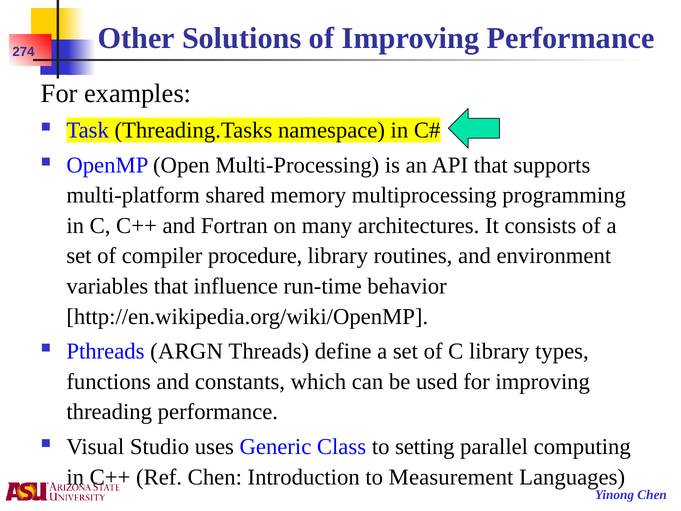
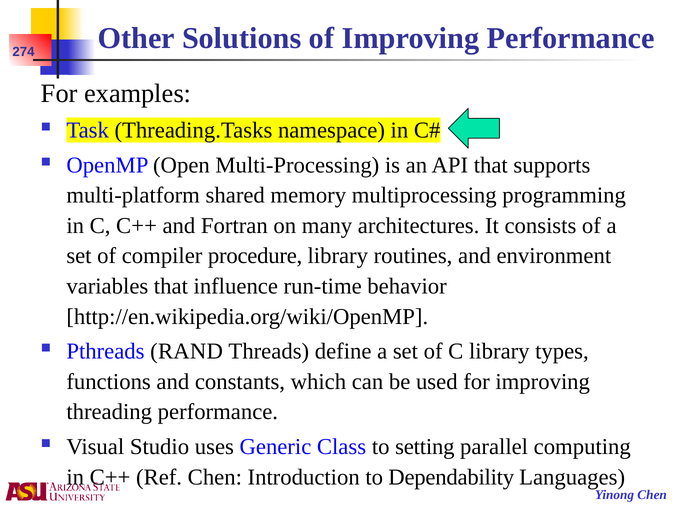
ARGN: ARGN -> RAND (187, 351)
Measurement: Measurement -> Dependability (451, 477)
